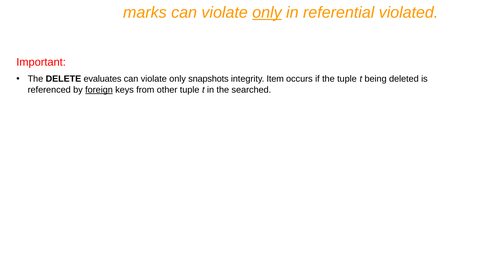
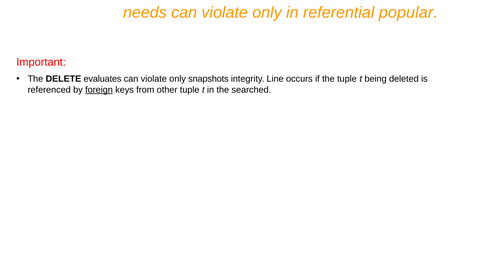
marks: marks -> needs (145, 13)
only underline: present -> none (267, 13)
violated: violated -> popular (408, 13)
Item: Item -> Line (275, 79)
